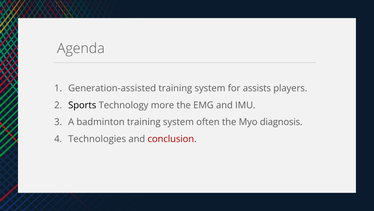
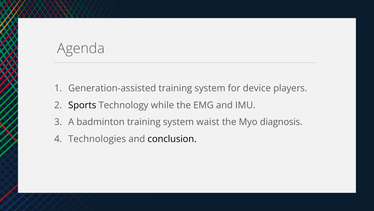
assists: assists -> device (257, 88)
more: more -> while (162, 105)
often: often -> waist (208, 122)
conclusion colour: red -> black (172, 139)
